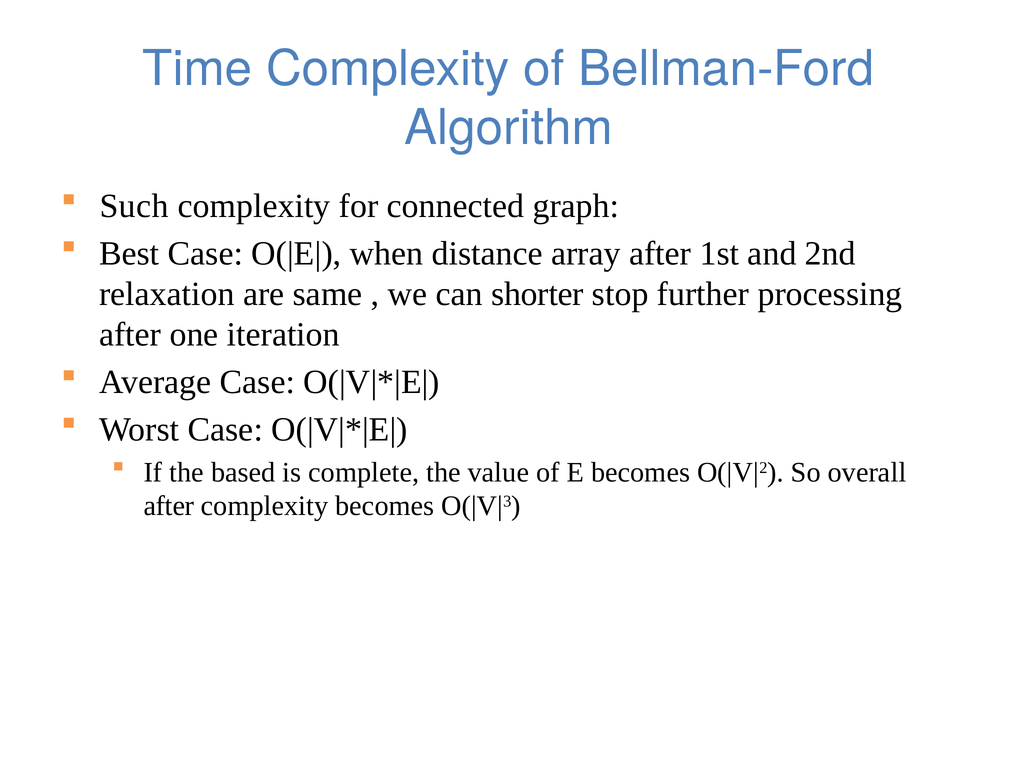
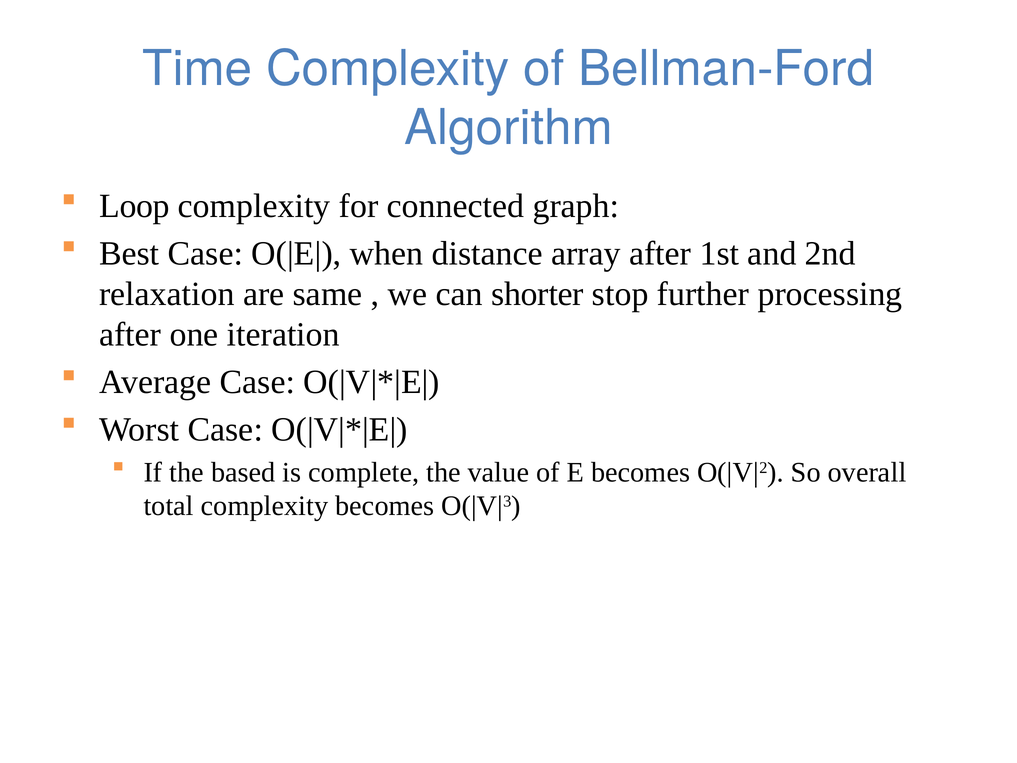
Such: Such -> Loop (134, 206)
after: after -> total (169, 506)
